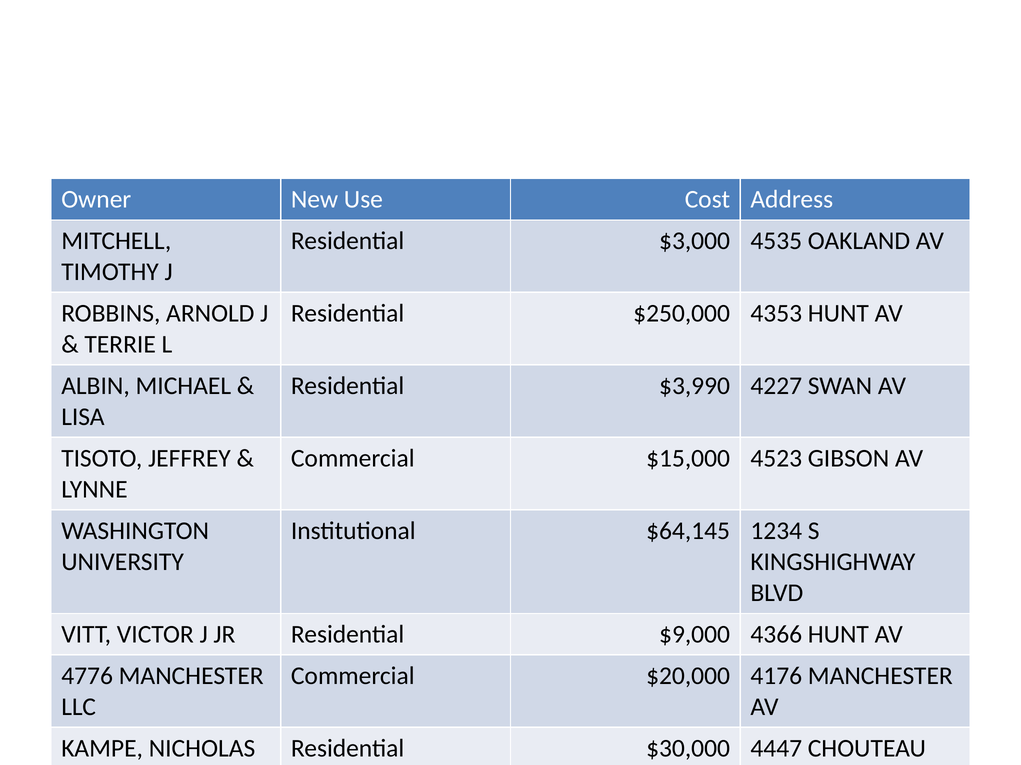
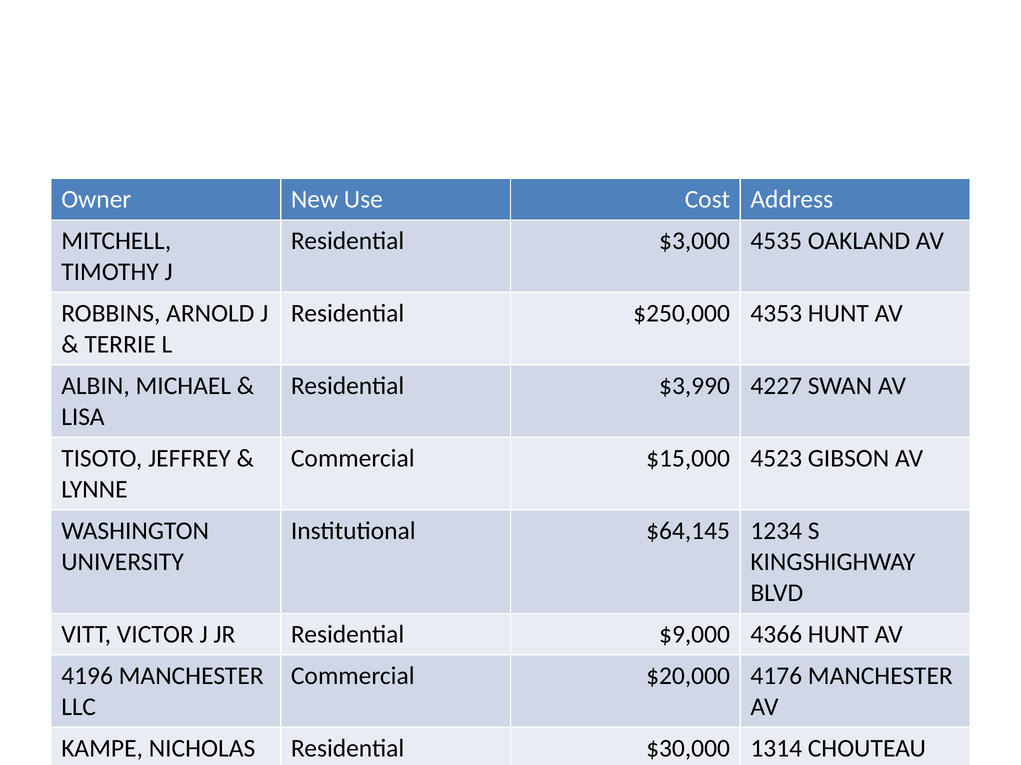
4776: 4776 -> 4196 (87, 676)
4447: 4447 -> 1314 (776, 749)
